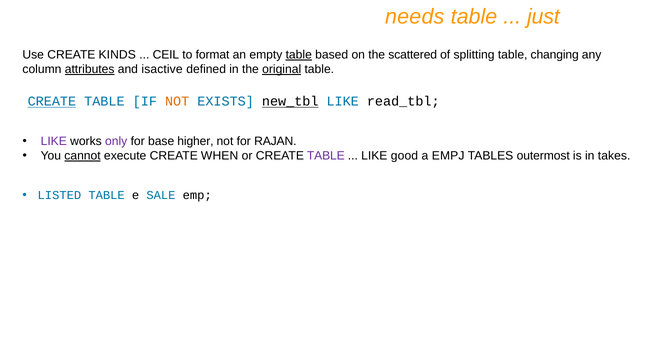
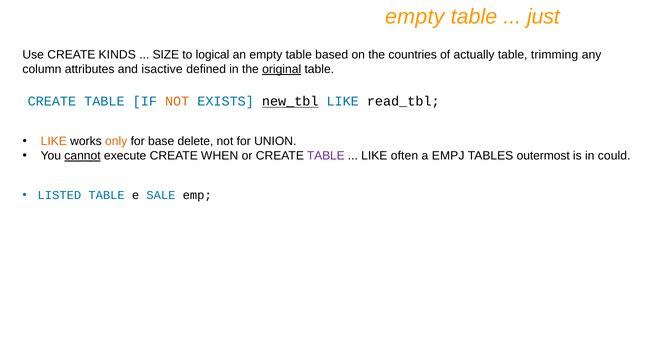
needs: needs -> empty (415, 17)
CEIL: CEIL -> SIZE (166, 55)
format: format -> logical (213, 55)
table underline: present -> none (299, 55)
scattered: scattered -> countries (413, 55)
splitting: splitting -> actually (474, 55)
changing: changing -> trimming (555, 55)
attributes underline: present -> none (90, 69)
CREATE underline: present -> none (52, 101)
LIKE colour: purple -> orange (54, 141)
only colour: purple -> orange (116, 141)
higher: higher -> delete (195, 141)
RAJAN: RAJAN -> UNION (275, 141)
good: good -> often (404, 156)
takes: takes -> could (614, 156)
